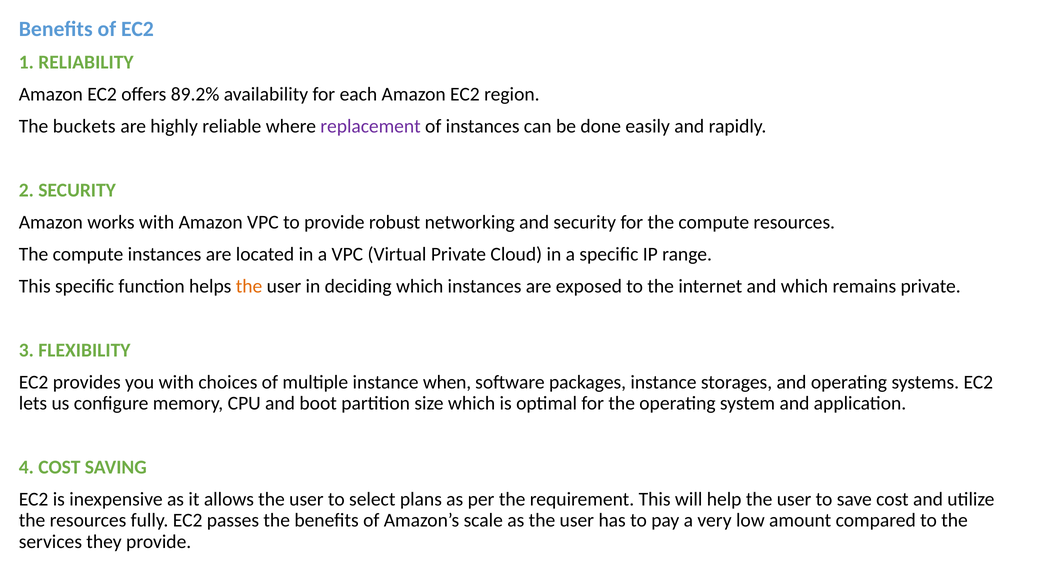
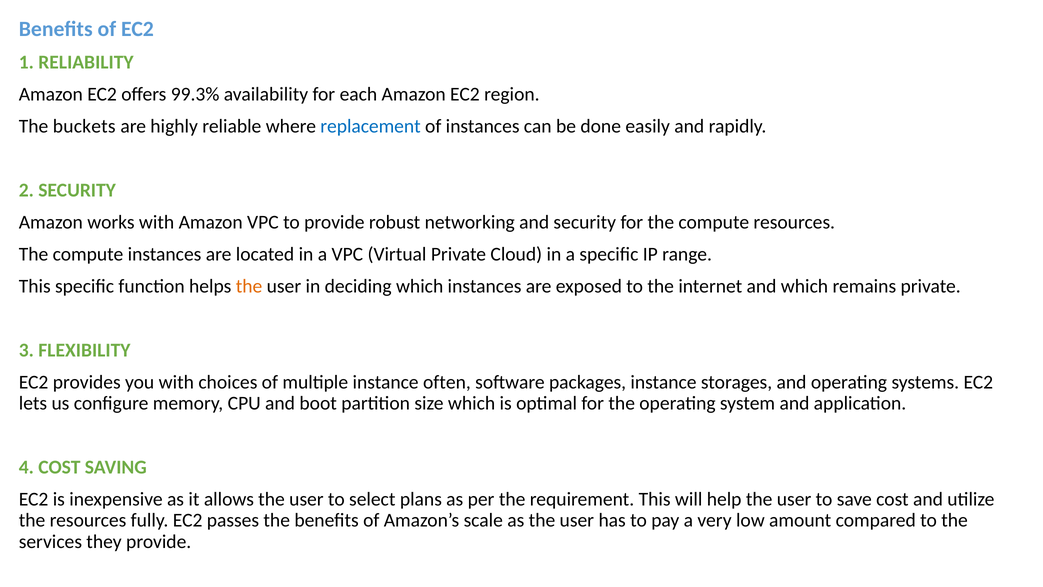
89.2%: 89.2% -> 99.3% (195, 94)
replacement colour: purple -> blue (371, 126)
when: when -> often (447, 382)
